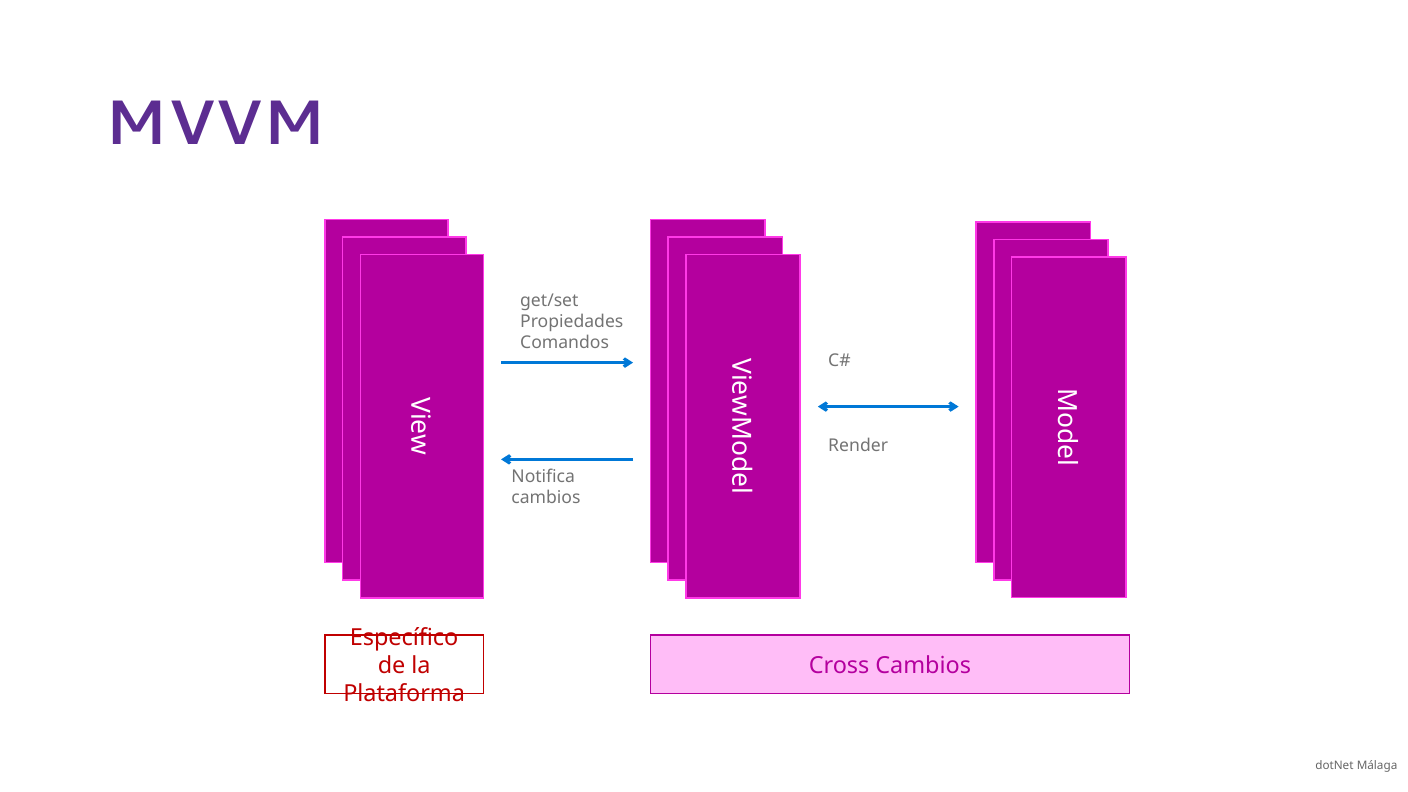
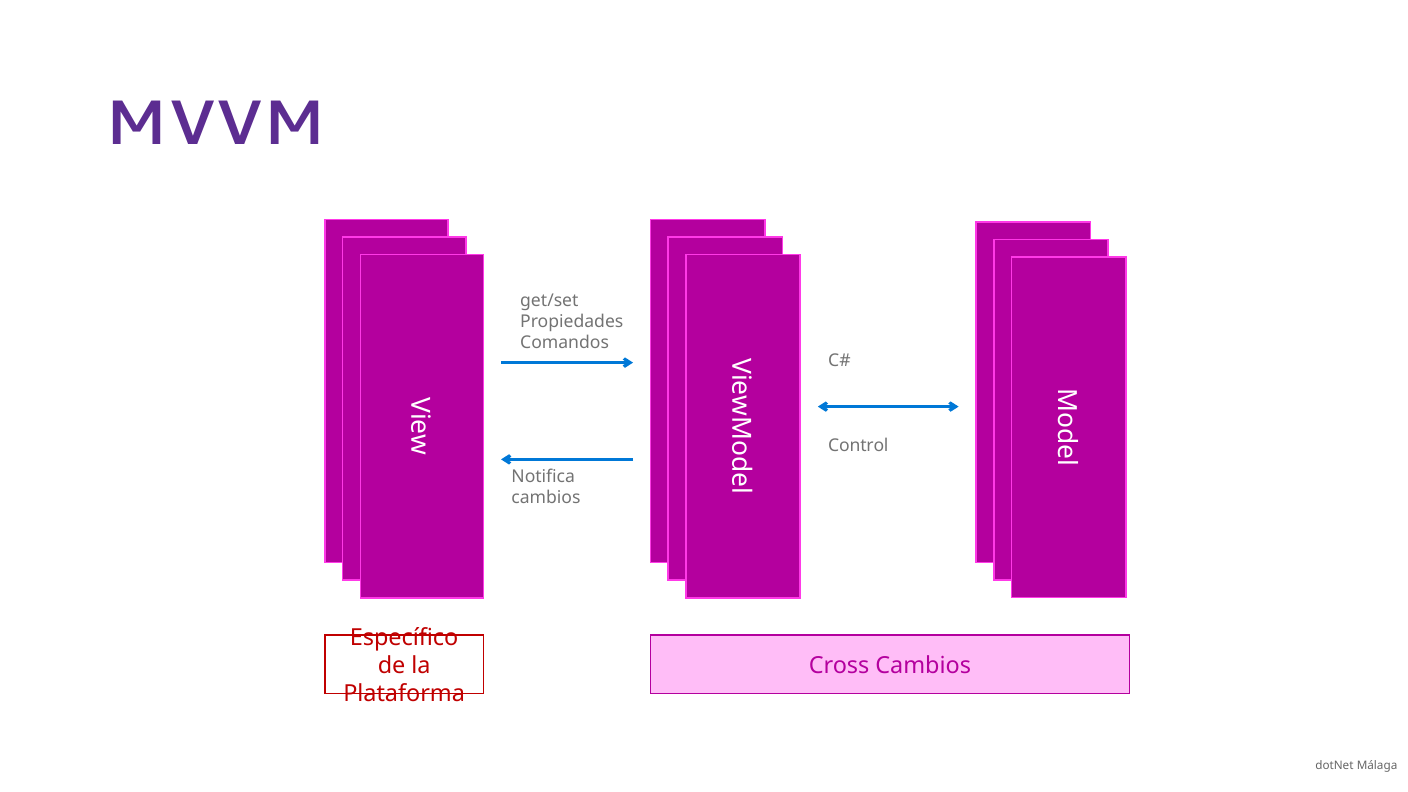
Render: Render -> Control (858, 446)
